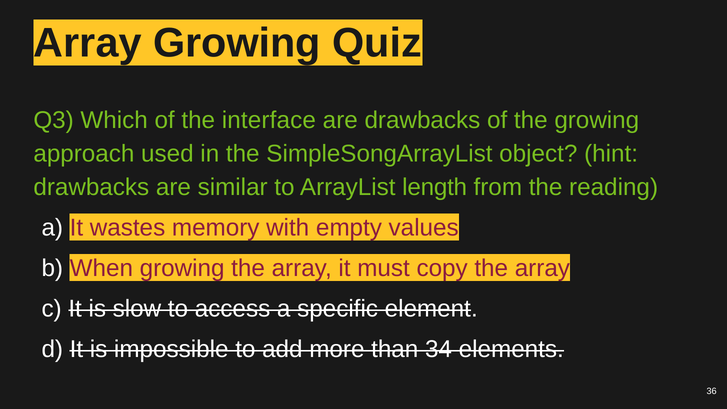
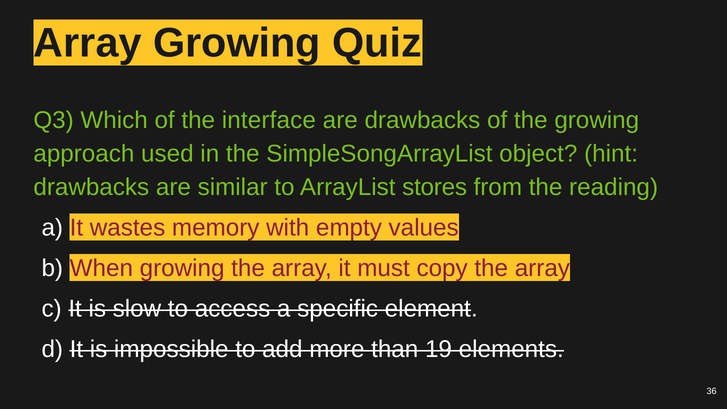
length: length -> stores (435, 187)
34: 34 -> 19 (438, 349)
